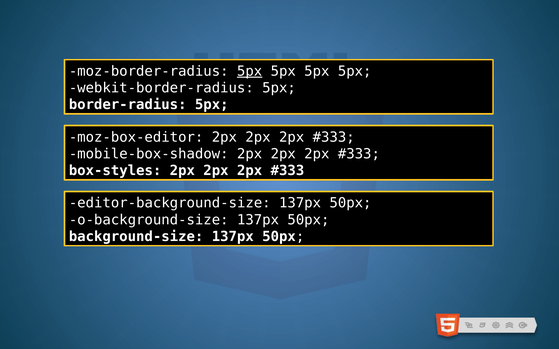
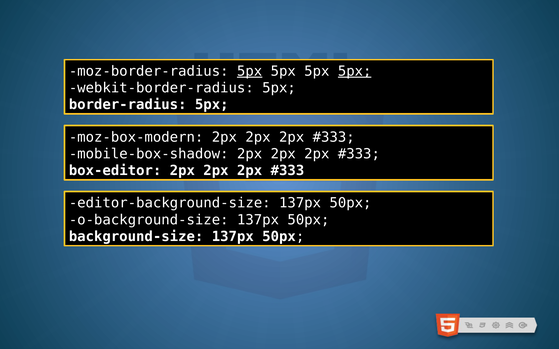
5px underline: none -> present (355, 71)
moz-box-editor: moz-box-editor -> moz-box-modern (136, 137)
box-styles: box-styles -> box-editor (115, 171)
